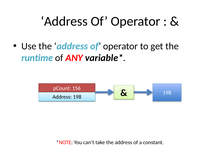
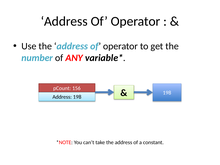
runtime: runtime -> number (37, 58)
